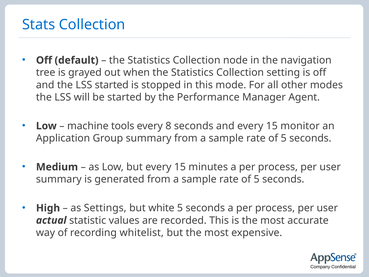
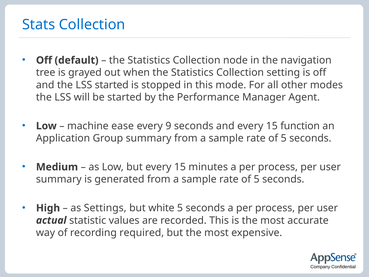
tools: tools -> ease (123, 126)
8: 8 -> 9 (168, 126)
monitor: monitor -> function (300, 126)
whitelist: whitelist -> required (142, 232)
